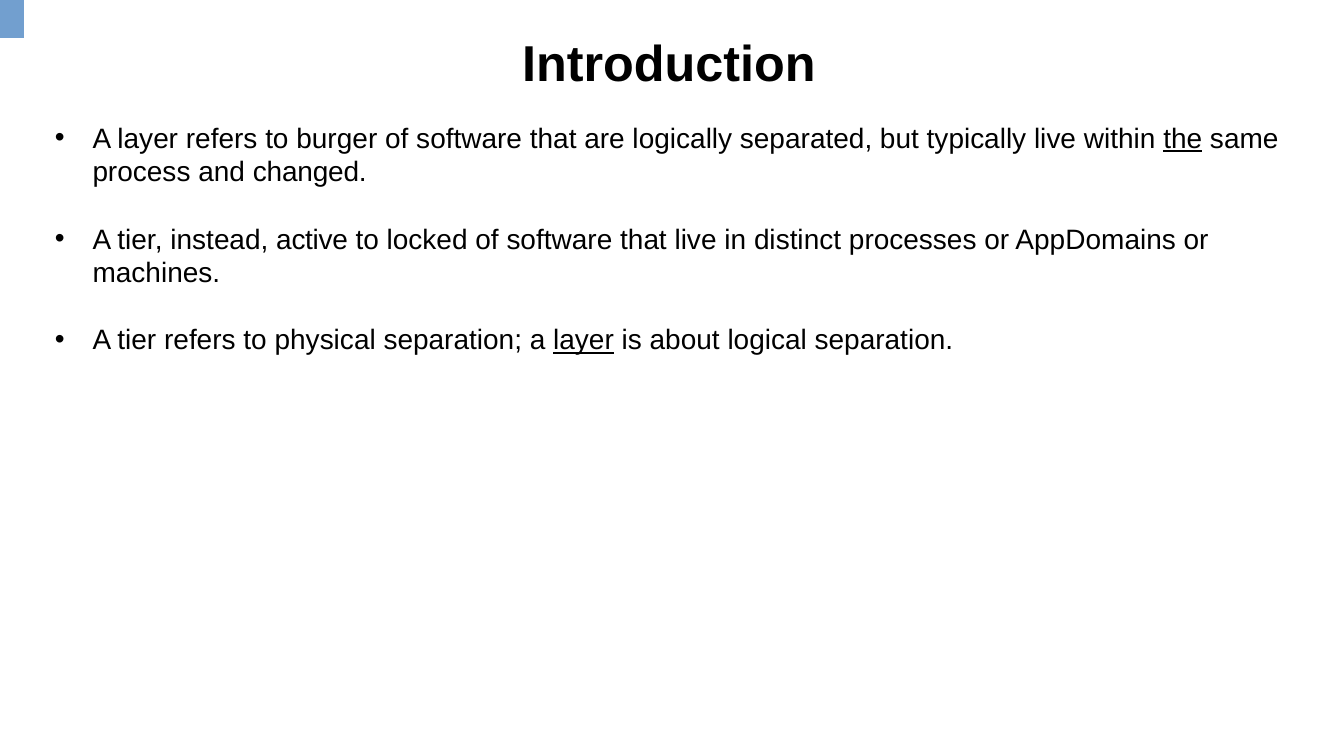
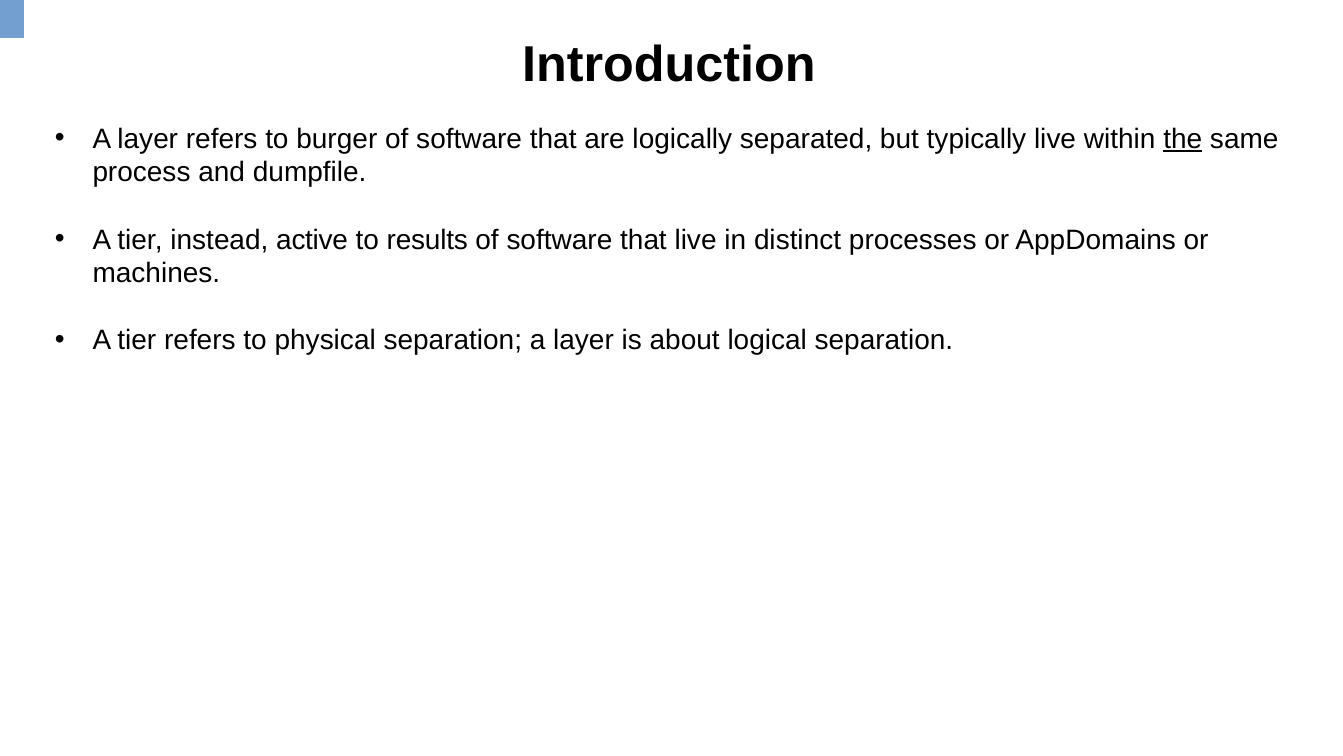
changed: changed -> dumpfile (310, 172)
locked: locked -> results (427, 240)
layer underline: present -> none (584, 340)
